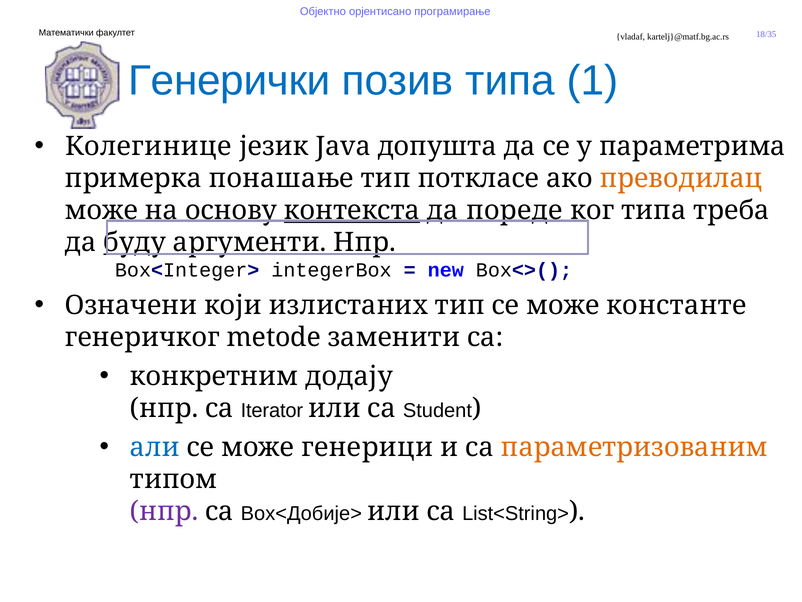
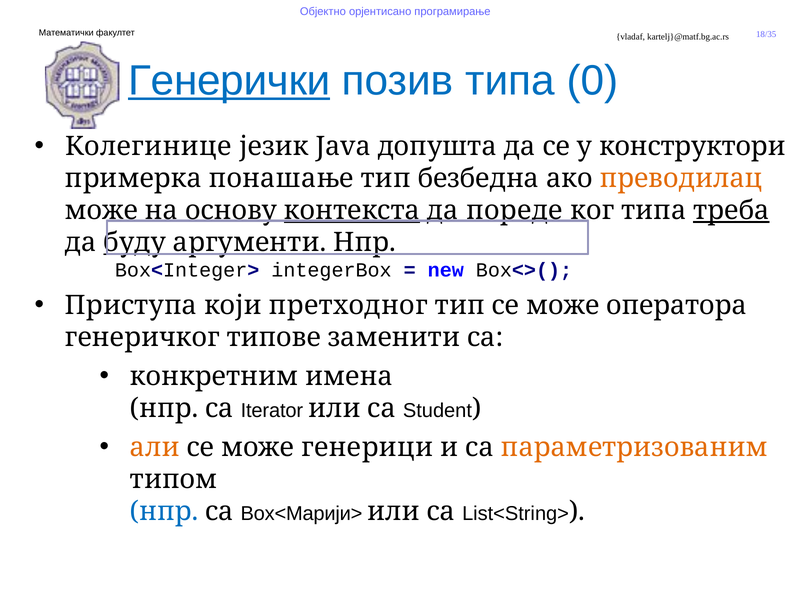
Генерички underline: none -> present (229, 80)
1: 1 -> 0 (592, 80)
параметрима: параметрима -> конструктори (692, 146)
поткласе: поткласе -> безбедна (478, 178)
треба underline: none -> present (731, 210)
Означени: Означени -> Приступа (131, 305)
излистаних: излистаних -> претходног (348, 305)
константе: константе -> оператора (677, 305)
metode: metode -> типове (274, 337)
додају: додају -> имена (349, 376)
али colour: blue -> orange (155, 447)
нпр colour: purple -> blue (164, 511)
Box<Добије>: Box<Добије> -> Box<Марији> (301, 513)
